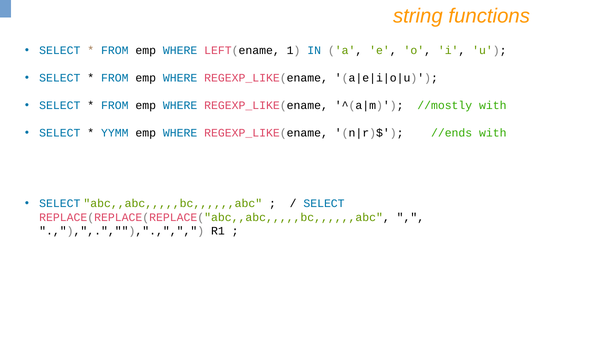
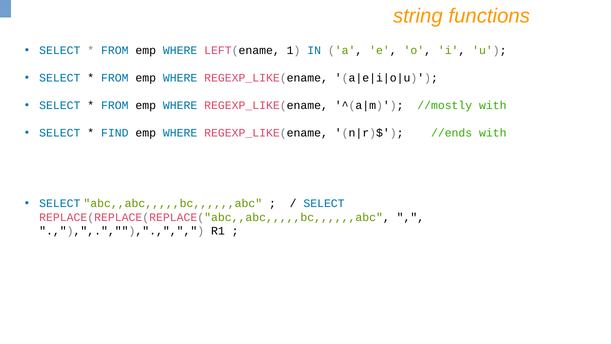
YYMM: YYMM -> FIND (115, 133)
